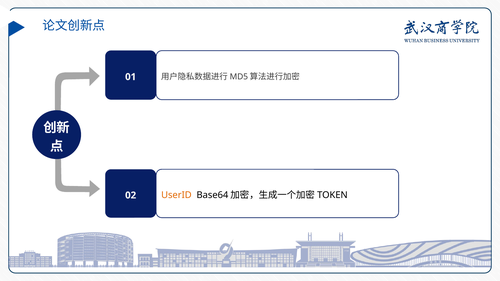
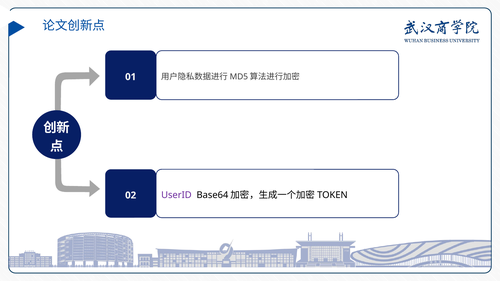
UserID colour: orange -> purple (176, 195)
